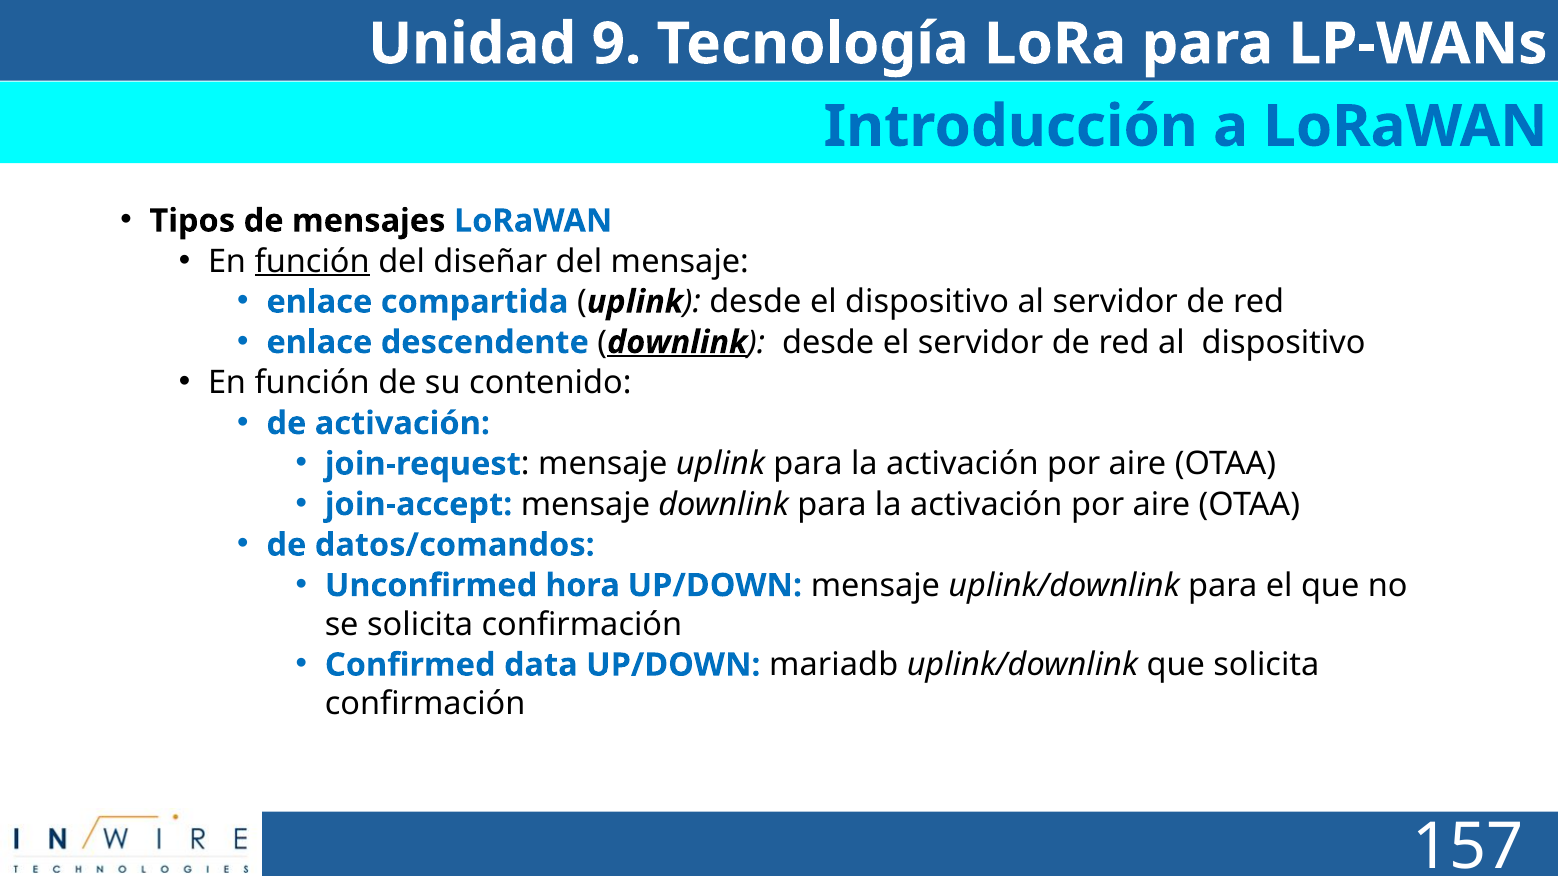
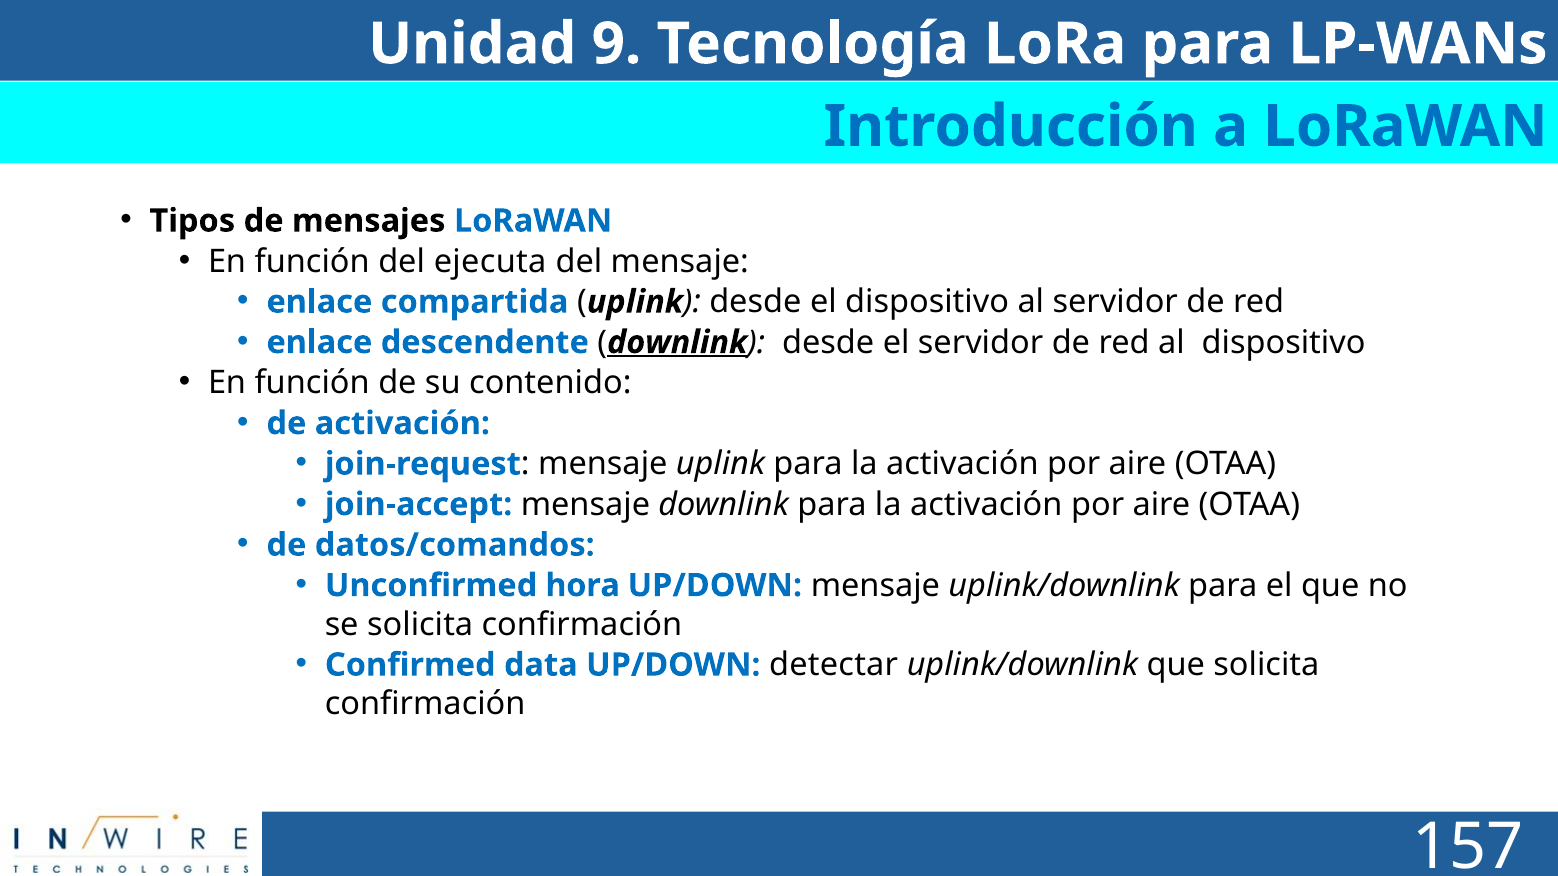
función underline: present -> none (312, 261)
diseñar: diseñar -> ejecuta (490, 261)
mariadb: mariadb -> detectar (834, 665)
